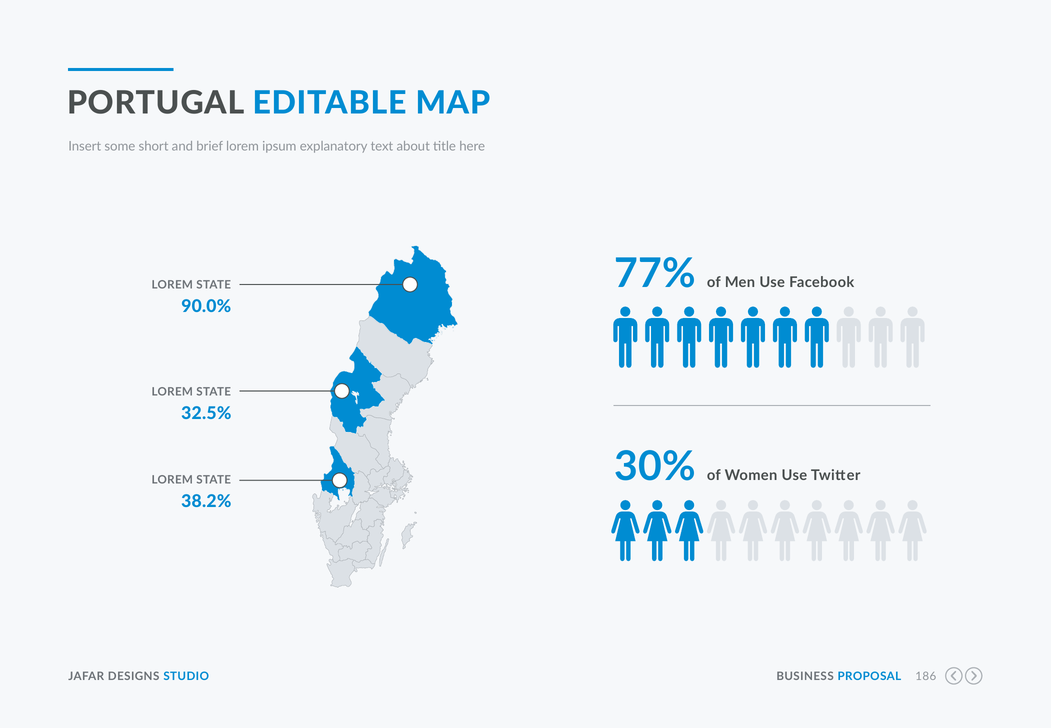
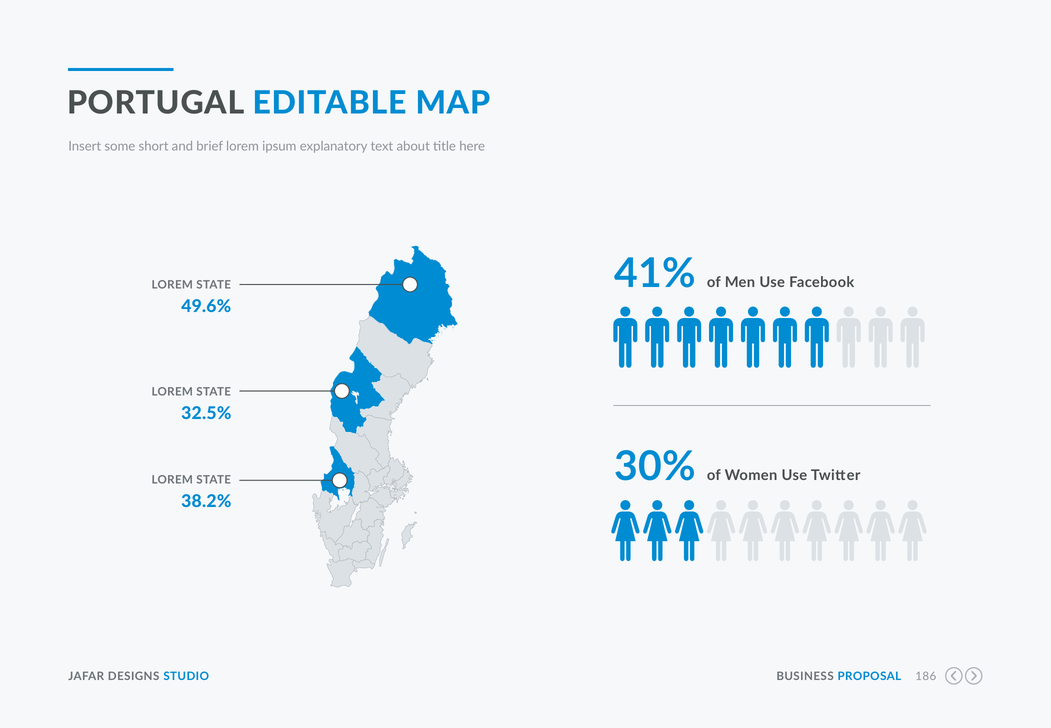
77%: 77% -> 41% (655, 273)
90.0%: 90.0% -> 49.6% (206, 306)
